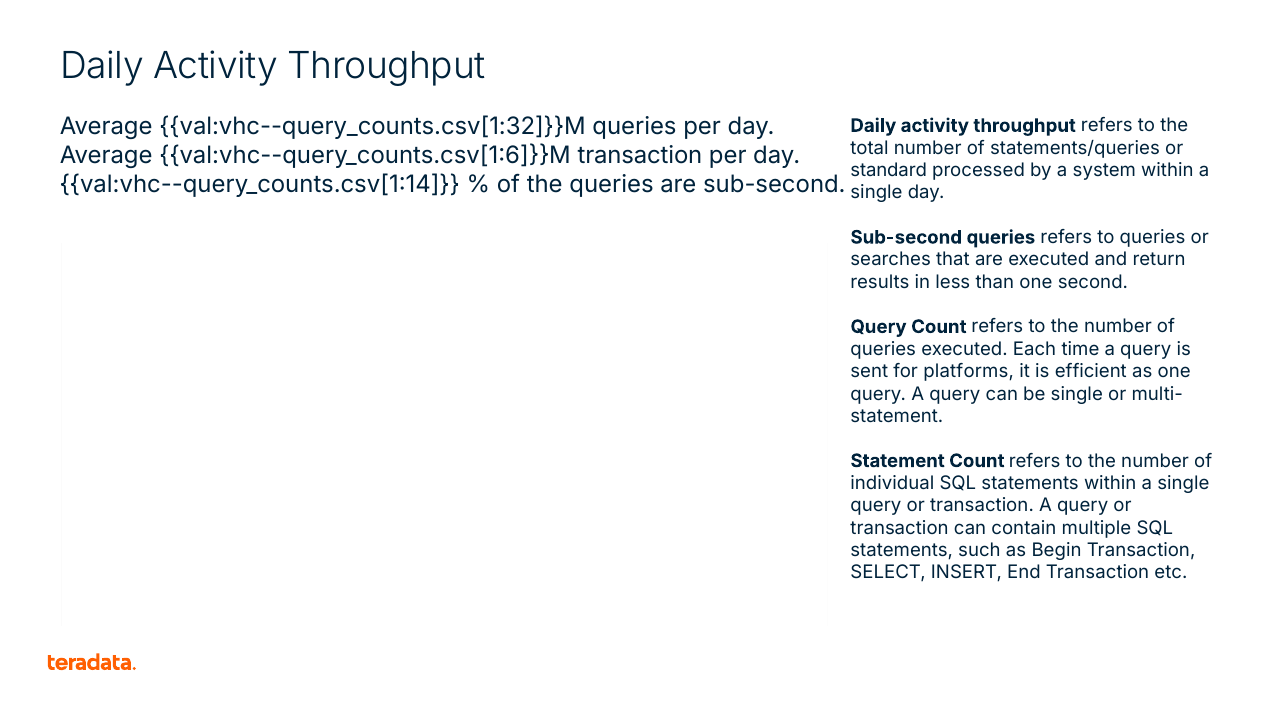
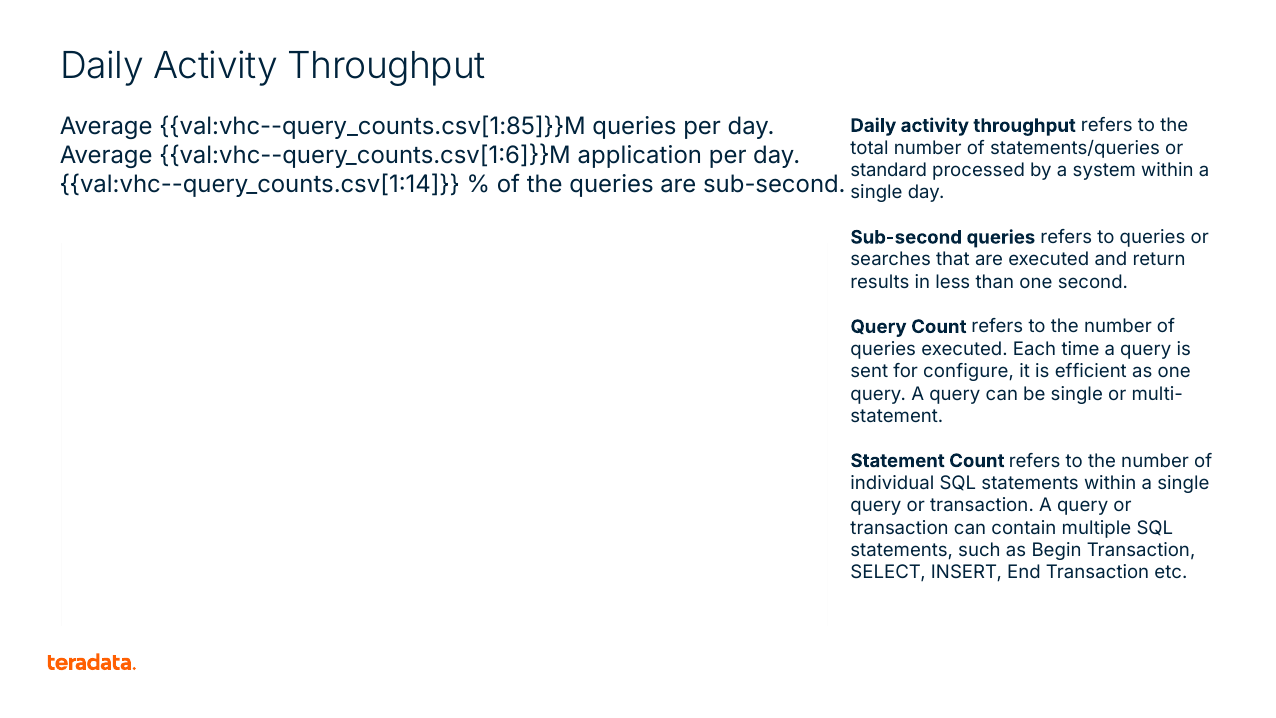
val:vhc--query_counts.csv[1:32]}}M: val:vhc--query_counts.csv[1:32]}}M -> val:vhc--query_counts.csv[1:85]}}M (372, 127)
val:vhc--query_counts.csv[1:6]}}M transaction: transaction -> application (640, 156)
platforms: platforms -> configure (969, 371)
